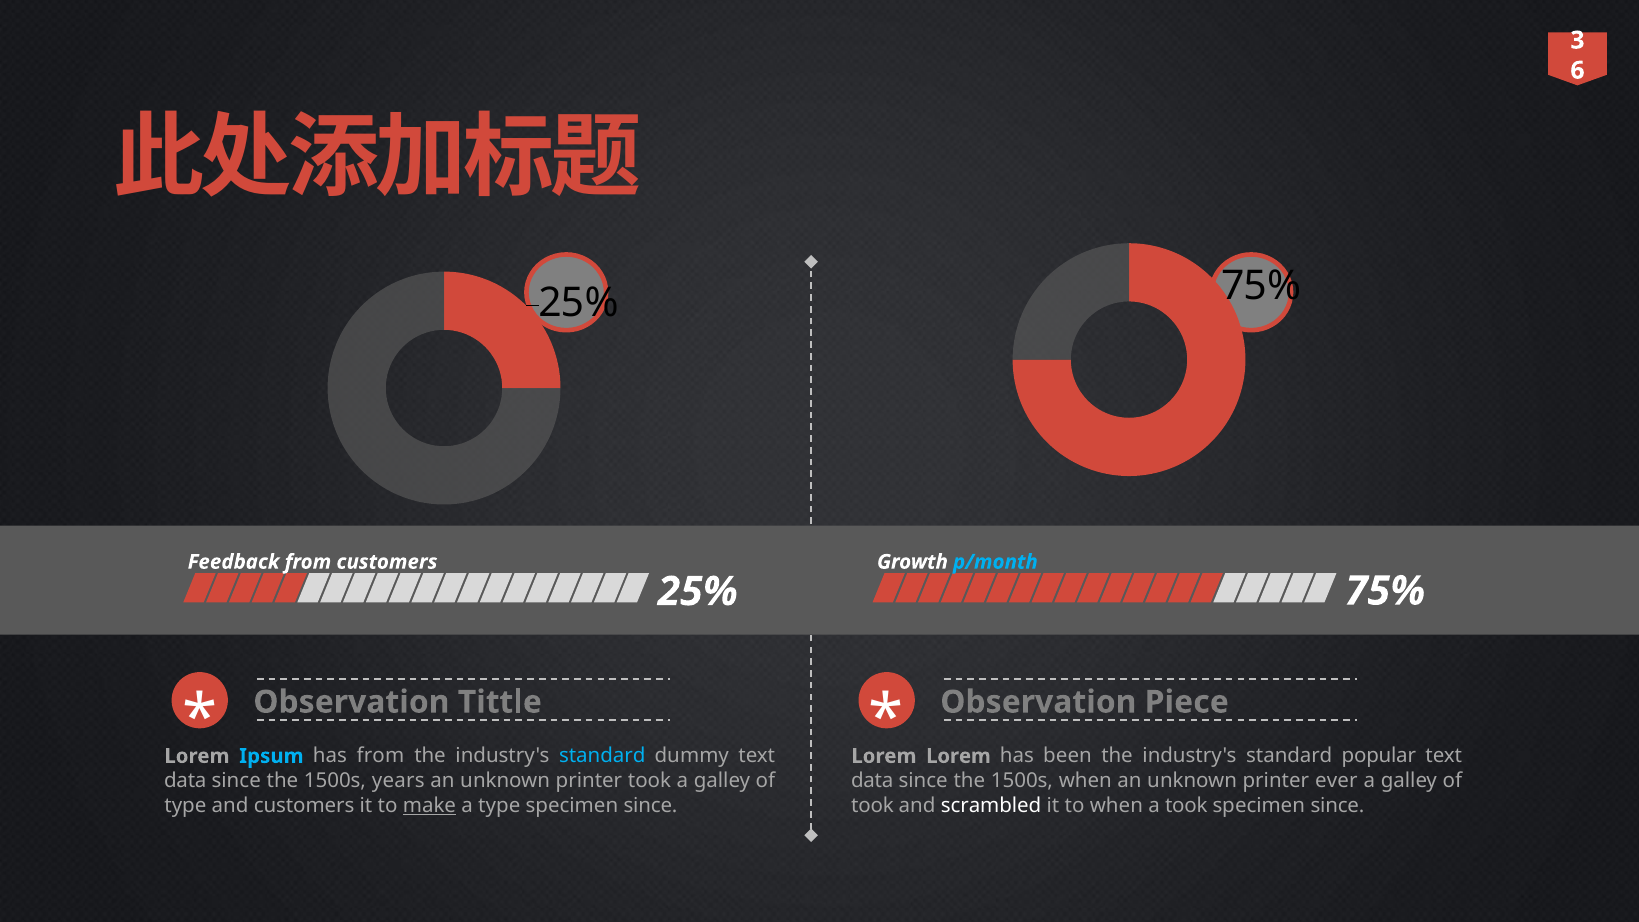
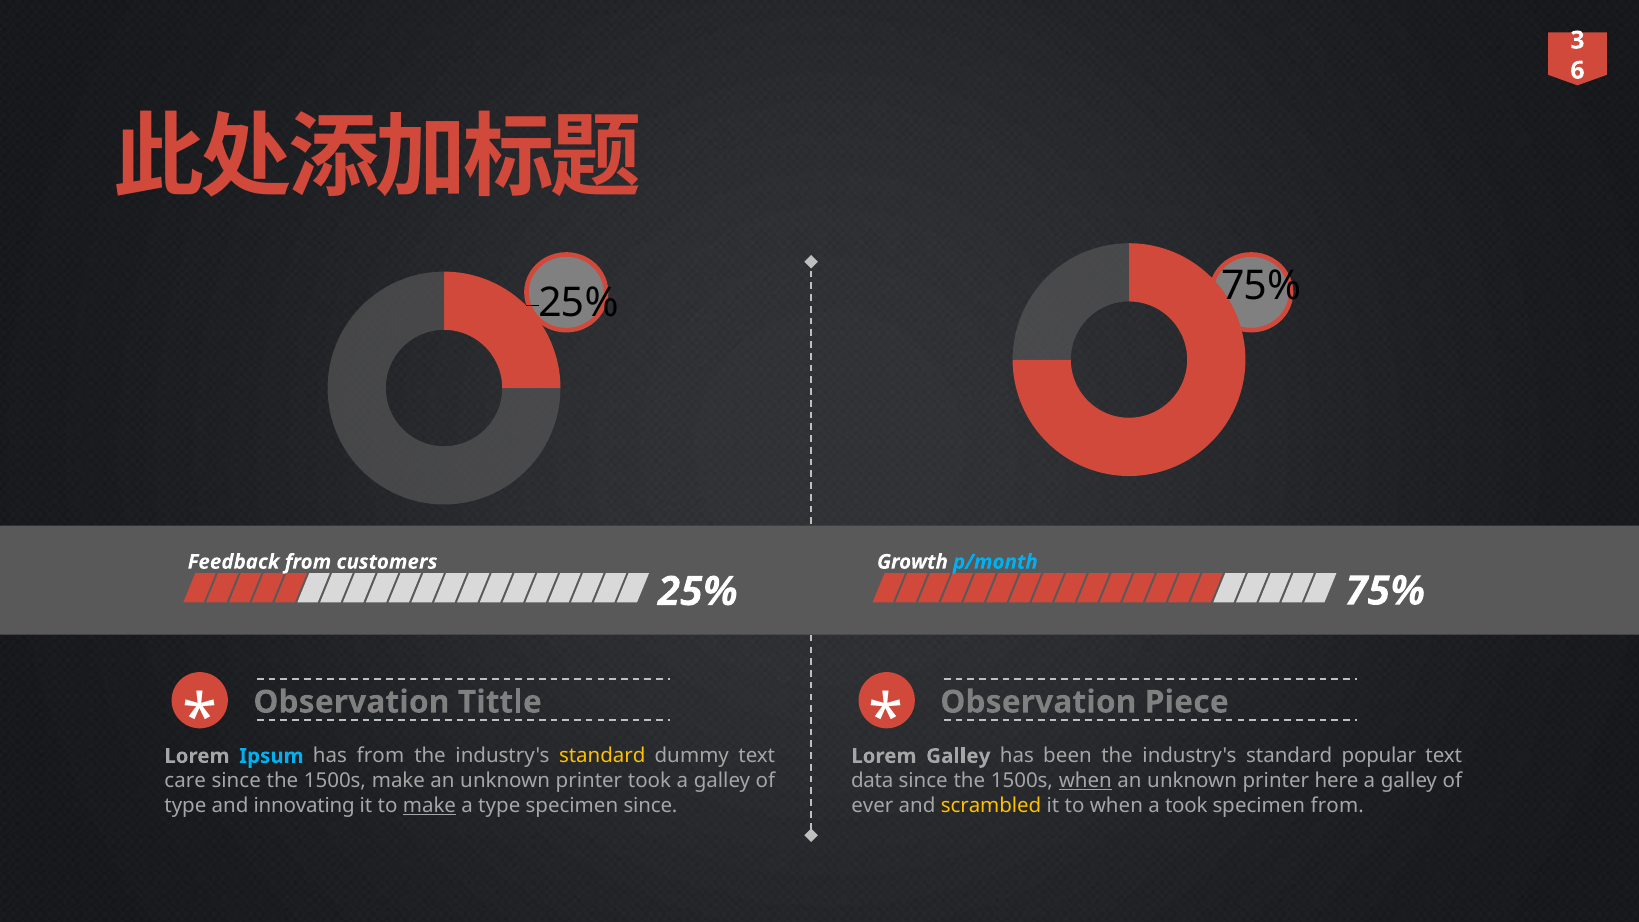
Lorem Lorem: Lorem -> Galley (958, 756)
standard colour: light blue -> yellow (602, 756)
data: data -> care (185, 781)
1500s years: years -> make (398, 781)
when underline: none -> present (1085, 781)
ever: ever -> here (1337, 781)
and customers: customers -> innovating (304, 805)
took: took -> ever (872, 805)
scrambled colour: white -> yellow (991, 805)
since: since -> from (1337, 805)
